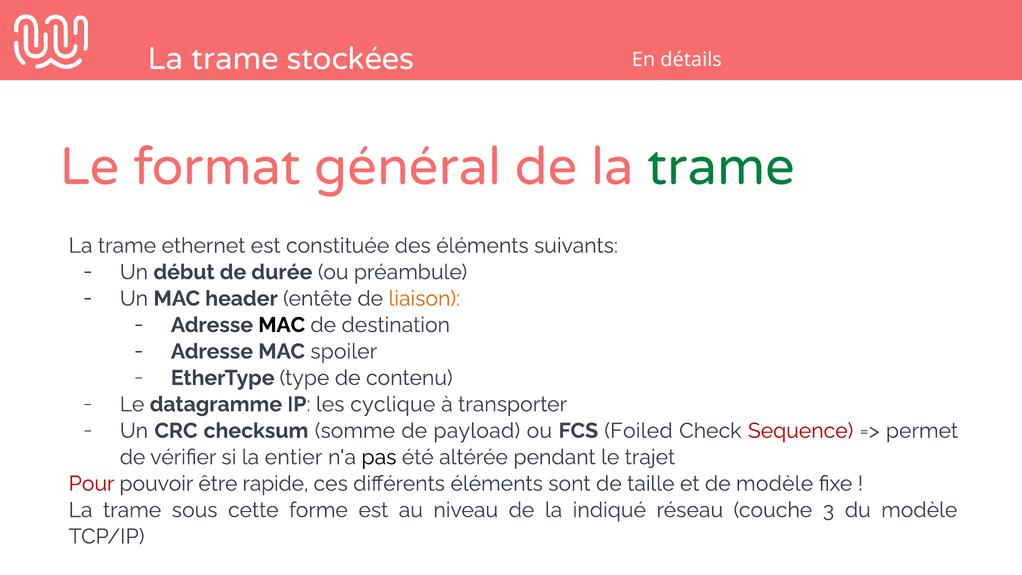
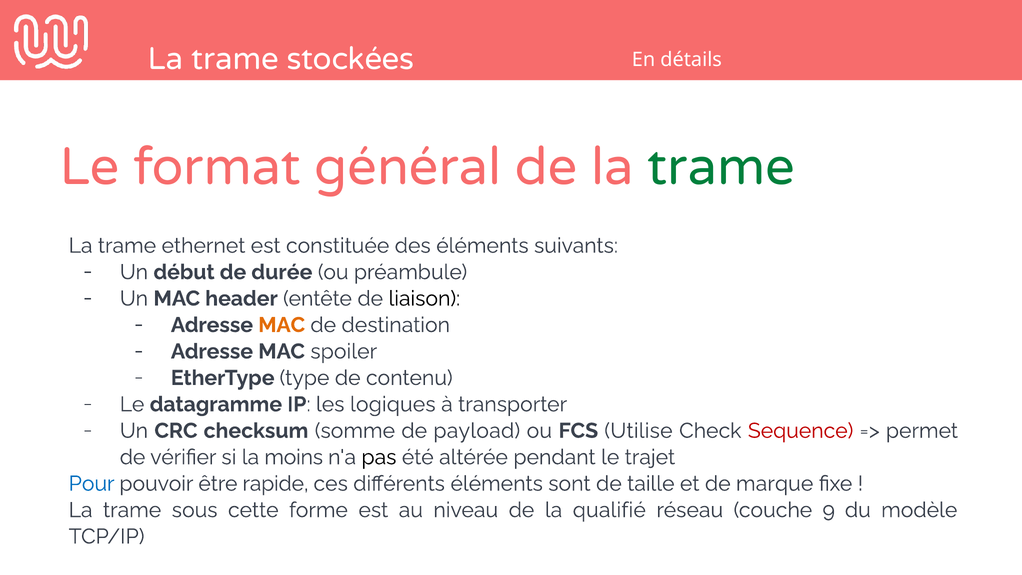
liaison colour: orange -> black (424, 299)
MAC colour: black -> orange (282, 325)
cyclique: cyclique -> logiques (393, 404)
Foiled: Foiled -> Utilise (638, 431)
entier: entier -> moins (294, 457)
Pour colour: red -> blue (92, 484)
de modèle: modèle -> marque (775, 484)
indiqué: indiqué -> qualifié (609, 510)
3: 3 -> 9 (829, 510)
